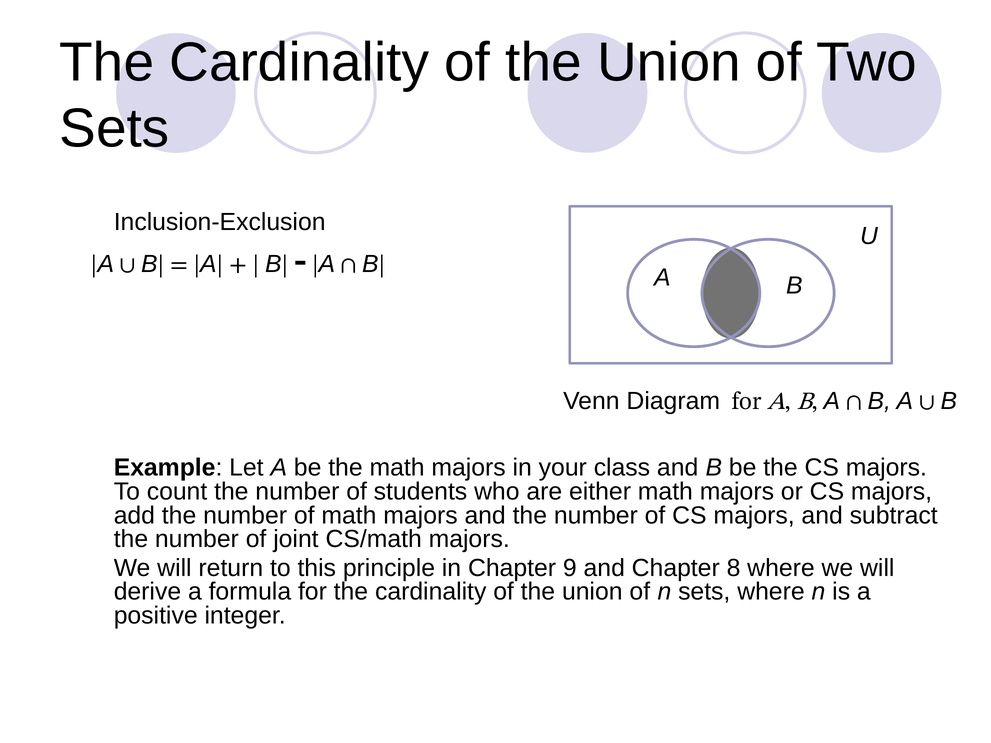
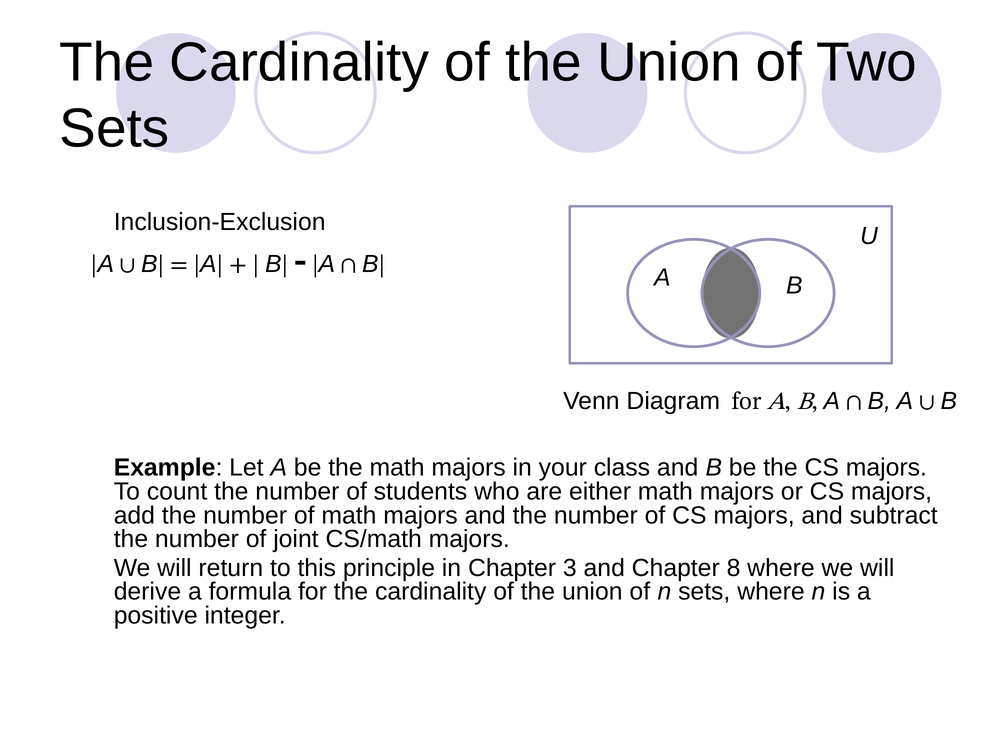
9: 9 -> 3 (570, 568)
